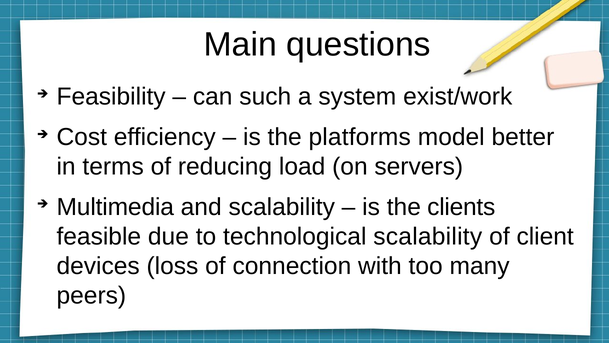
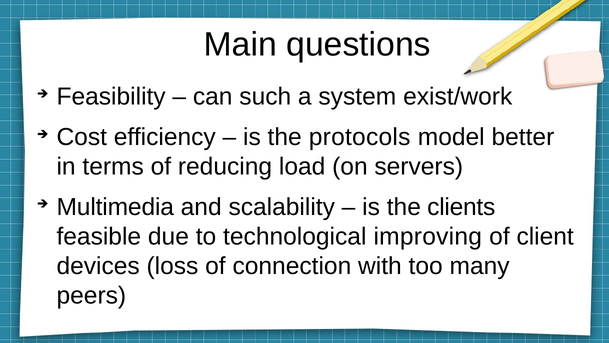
platforms: platforms -> protocols (360, 137)
technological scalability: scalability -> improving (428, 236)
